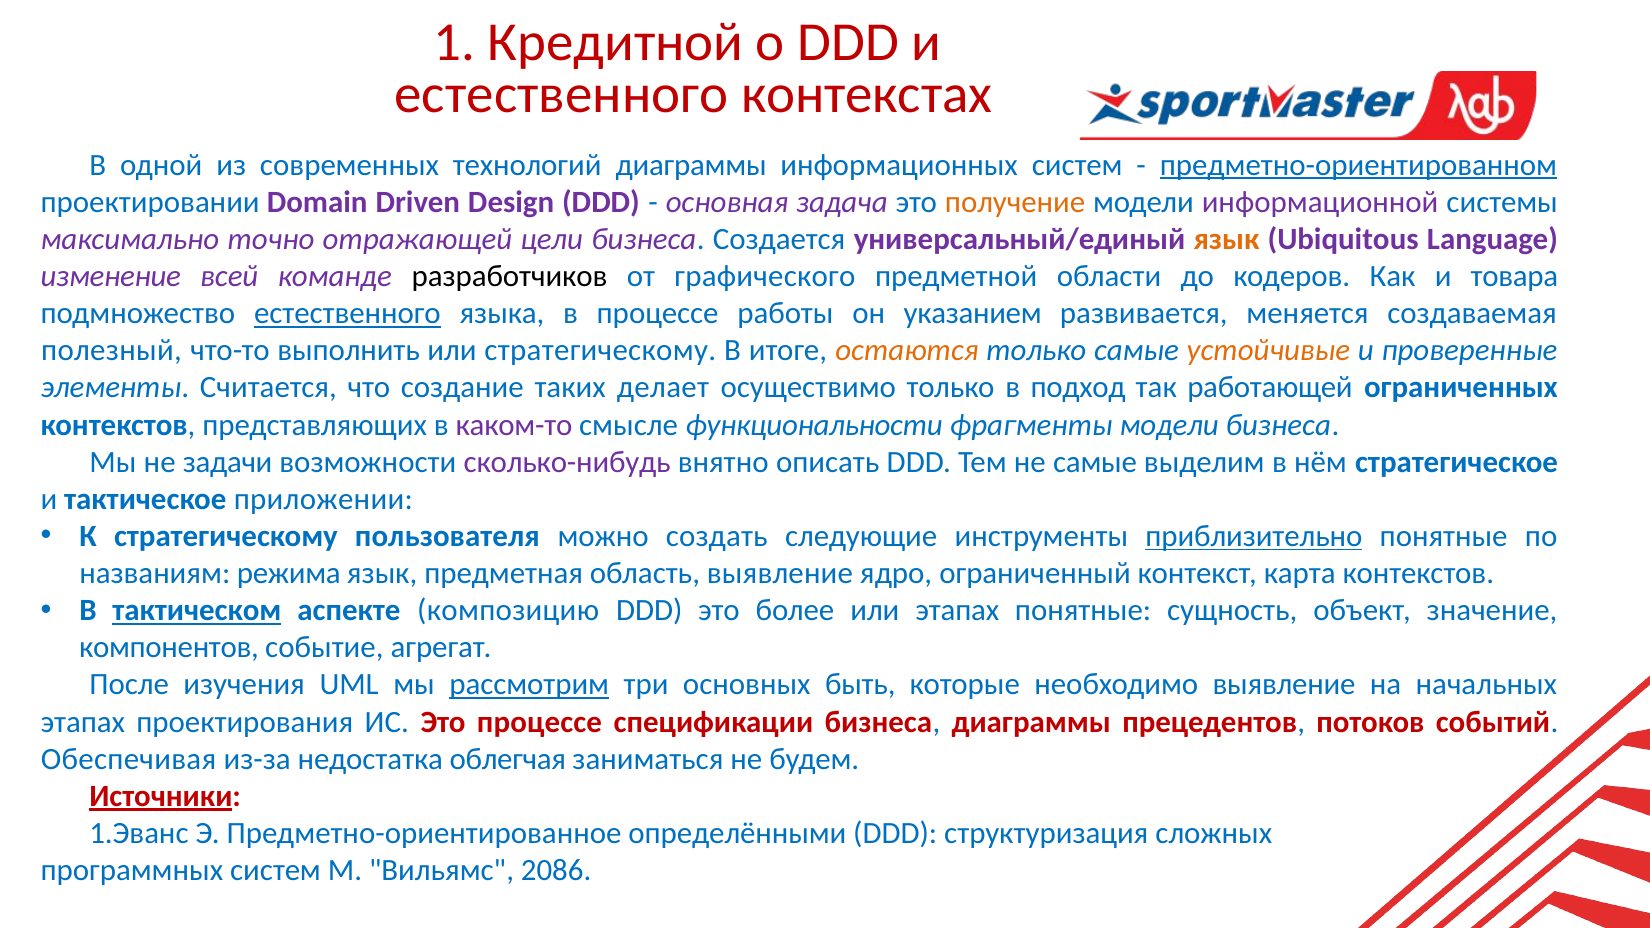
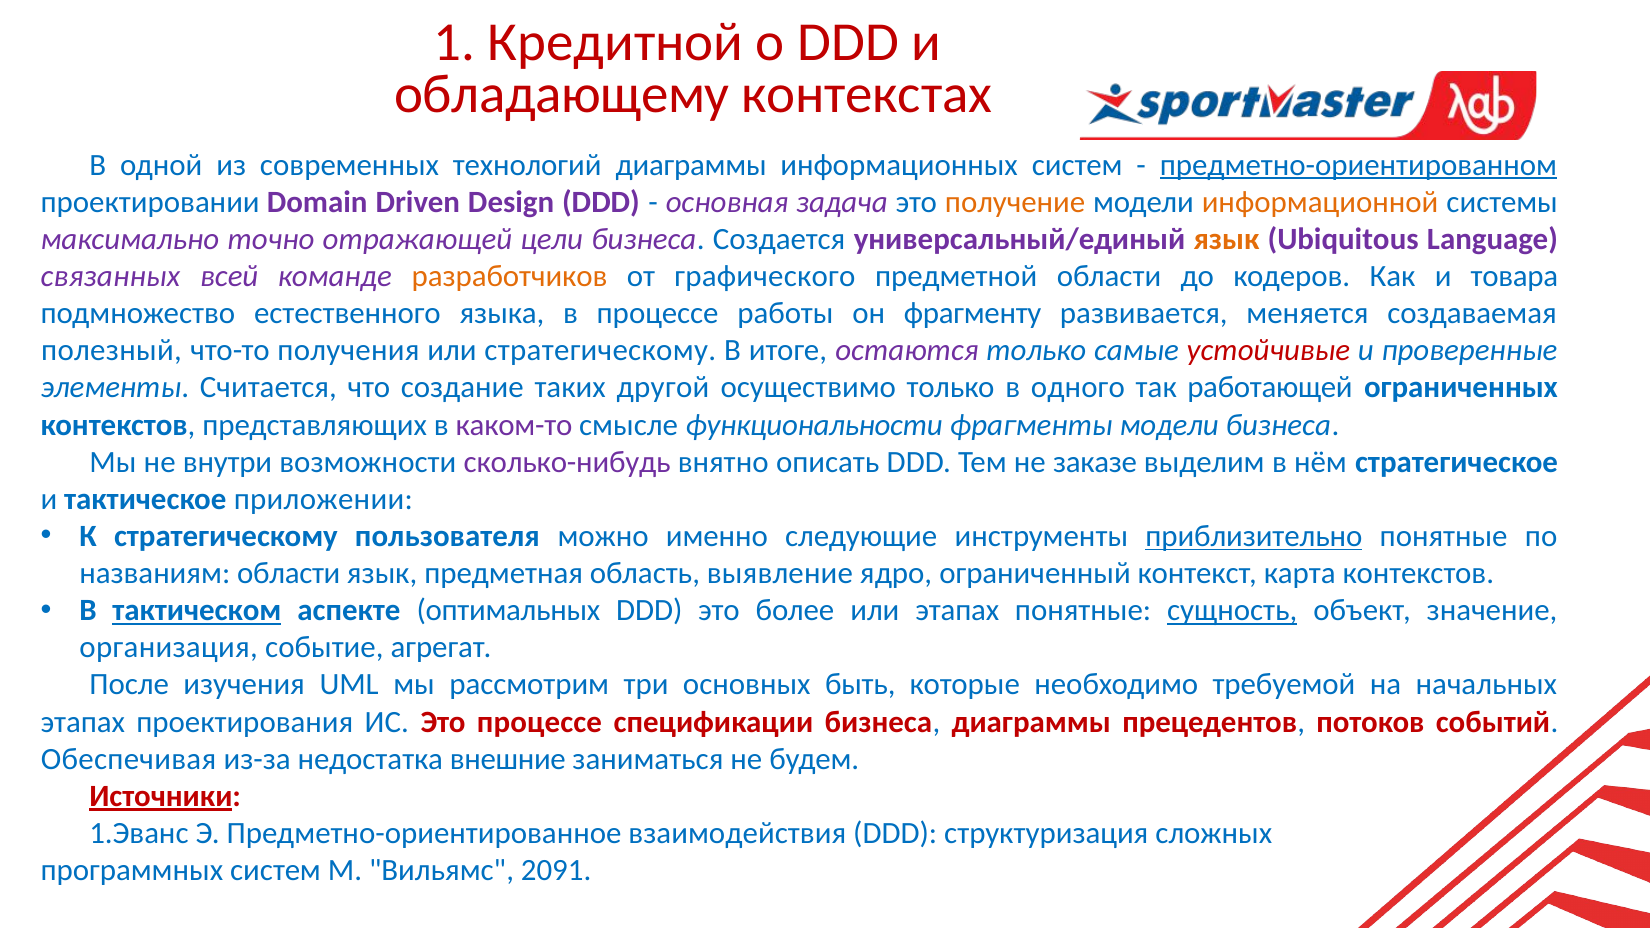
естественного: естественного -> обладающему (562, 95)
информационной colour: purple -> orange (1320, 202)
изменение: изменение -> связанных (111, 276)
разработчиков colour: black -> orange (510, 276)
естественного underline: present -> none (347, 314)
указанием: указанием -> фрагменту (973, 314)
выполнить: выполнить -> получения (348, 351)
остаются colour: orange -> purple (907, 351)
устойчивые colour: orange -> red (1268, 351)
делает: делает -> другой (663, 388)
подход: подход -> одного (1078, 388)
задачи: задачи -> внутри (228, 462)
не самые: самые -> заказе (1095, 462)
создать: создать -> именно (717, 536)
названиям режима: режима -> области (289, 573)
композицию: композицию -> оптимальных (508, 611)
сущность underline: none -> present (1232, 611)
компонентов: компонентов -> организация (169, 648)
рассмотрим underline: present -> none (529, 685)
необходимо выявление: выявление -> требуемой (1284, 685)
облегчая: облегчая -> внешние (508, 759)
определёнными: определёнными -> взаимодействия (737, 833)
2086: 2086 -> 2091 (556, 870)
